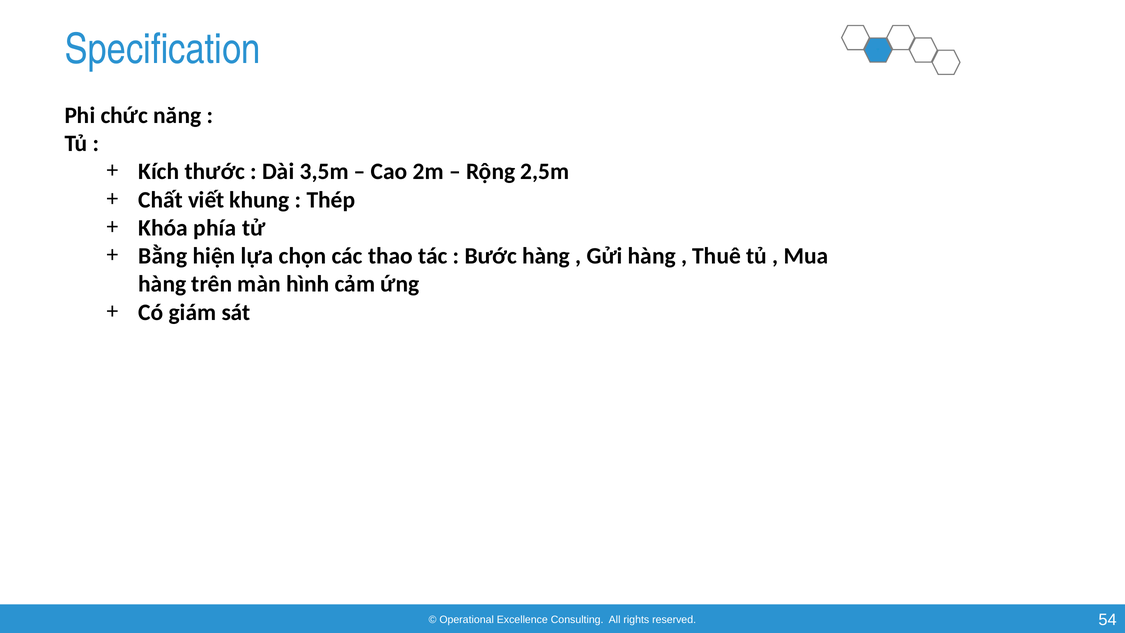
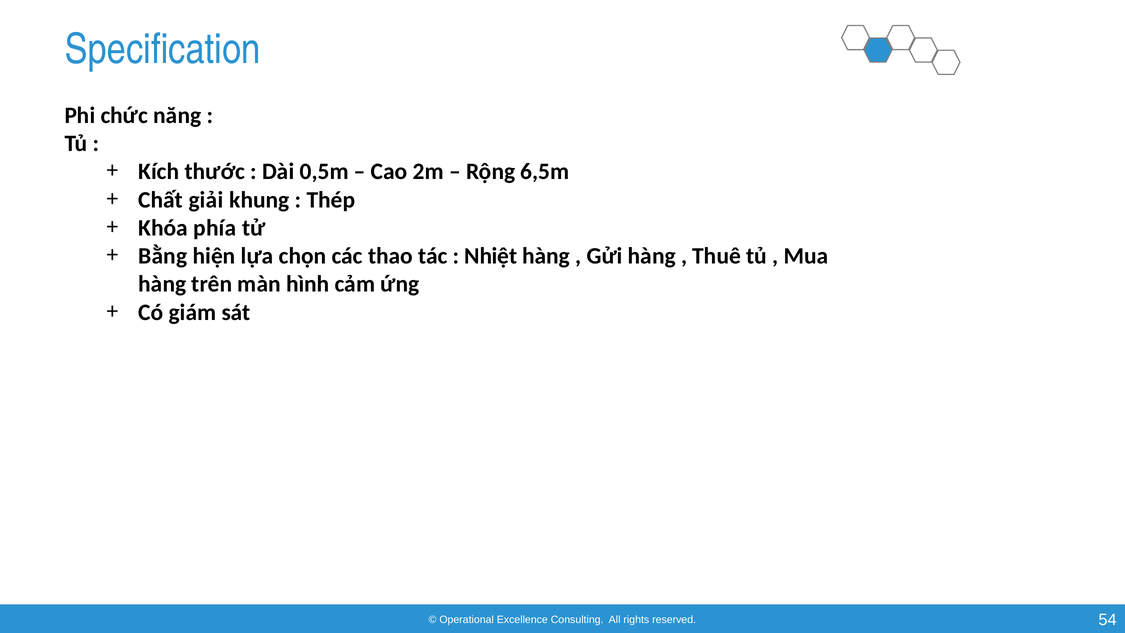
3,5m: 3,5m -> 0,5m (324, 172)
2,5m: 2,5m -> 6,5m (545, 172)
viết: viết -> giải (206, 200)
Bước: Bước -> Nhiệt (491, 256)
